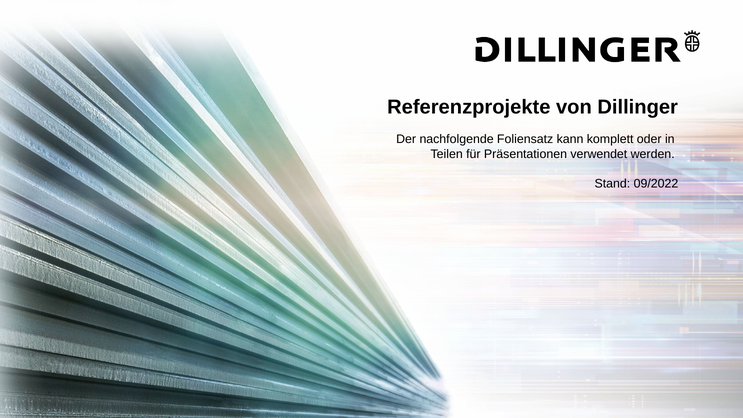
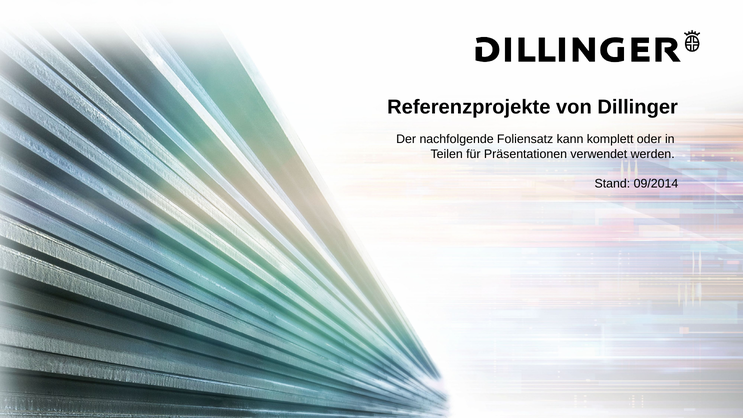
09/2022: 09/2022 -> 09/2014 (656, 184)
